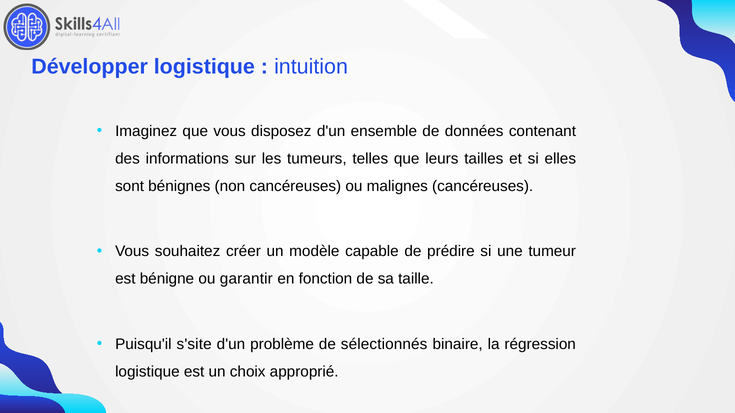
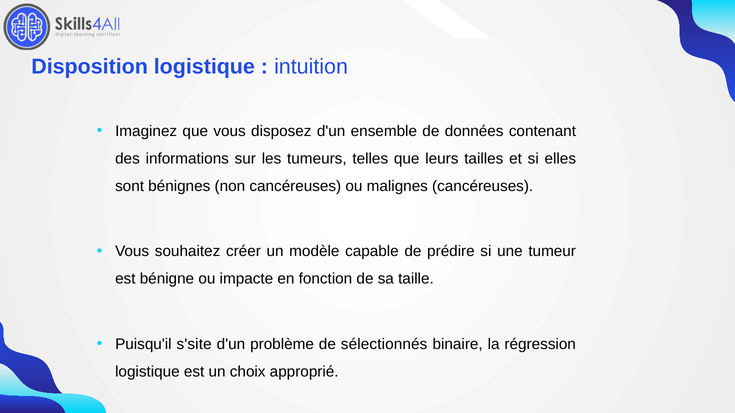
Développer: Développer -> Disposition (90, 67)
garantir: garantir -> impacte (246, 279)
